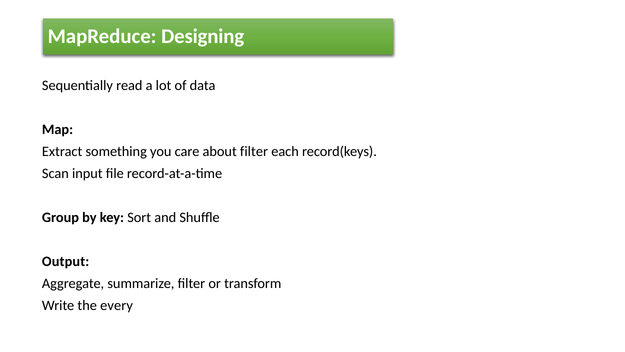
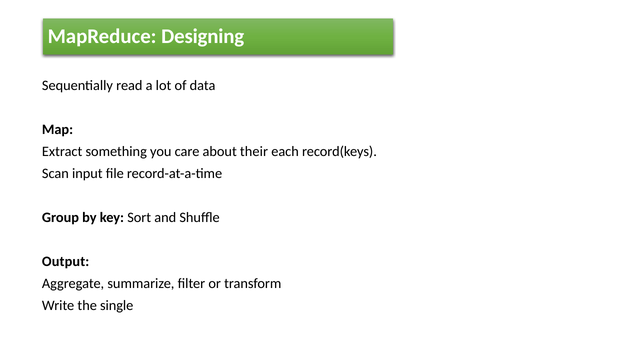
about filter: filter -> their (254, 151)
every: every -> single (117, 305)
